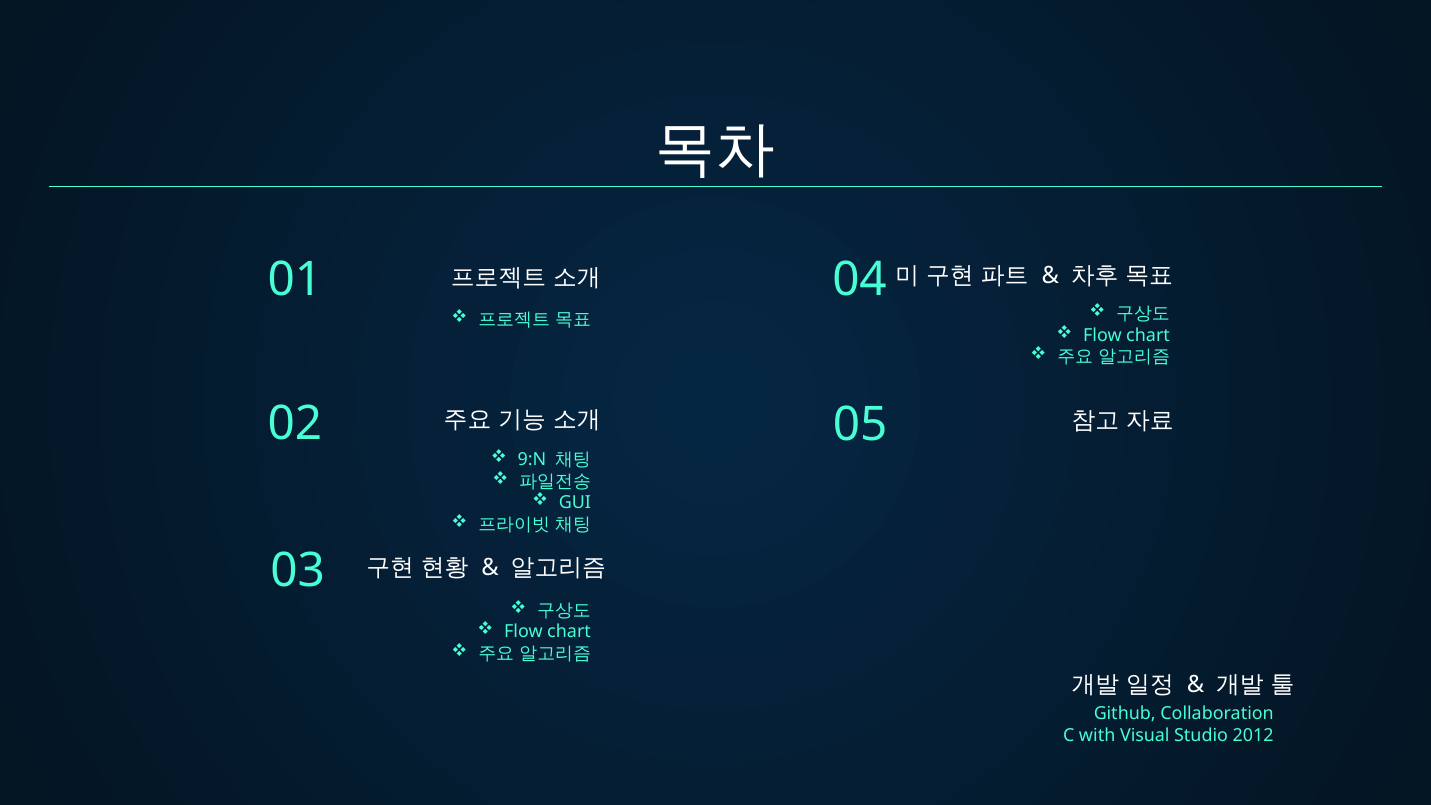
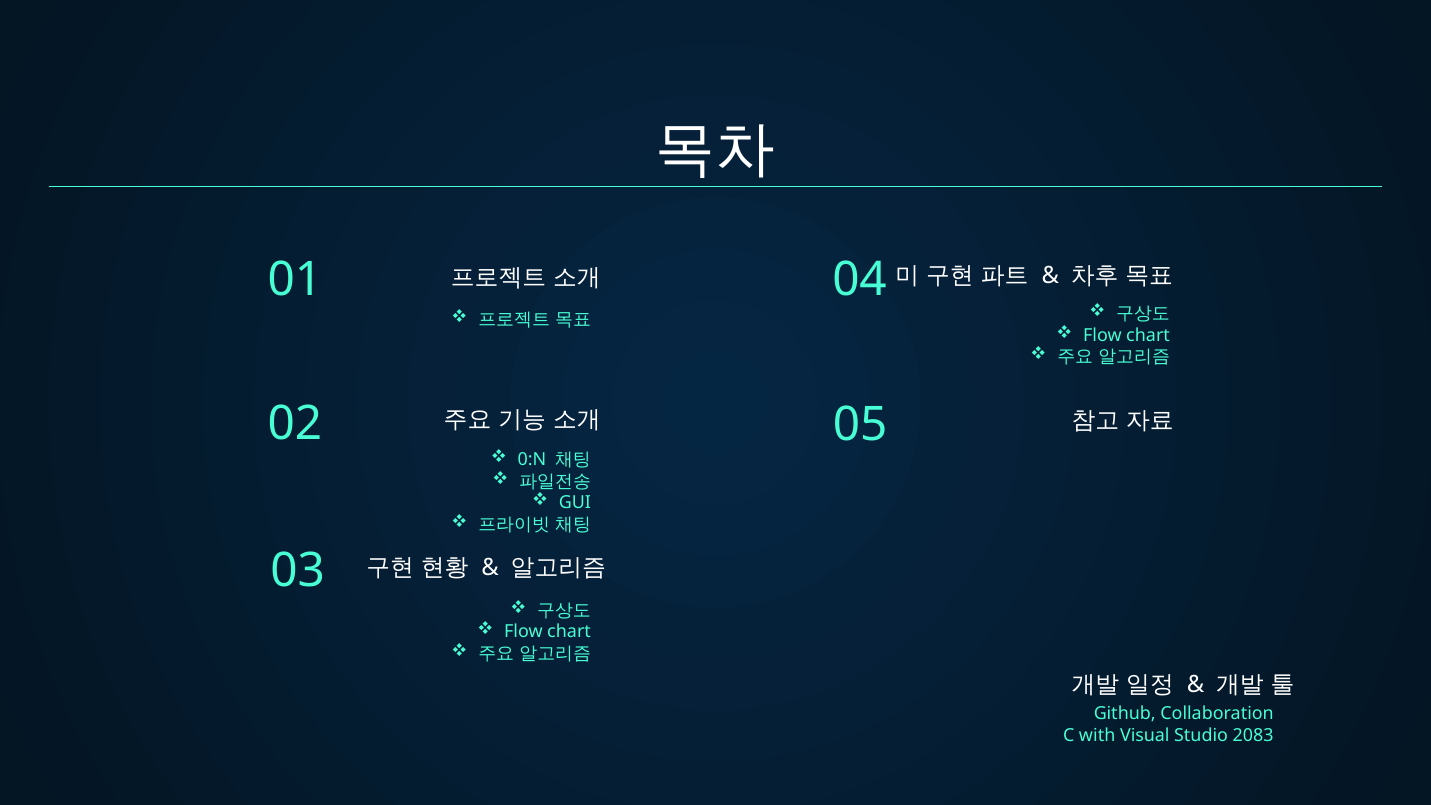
9:N: 9:N -> 0:N (532, 460)
2012: 2012 -> 2083 (1253, 735)
